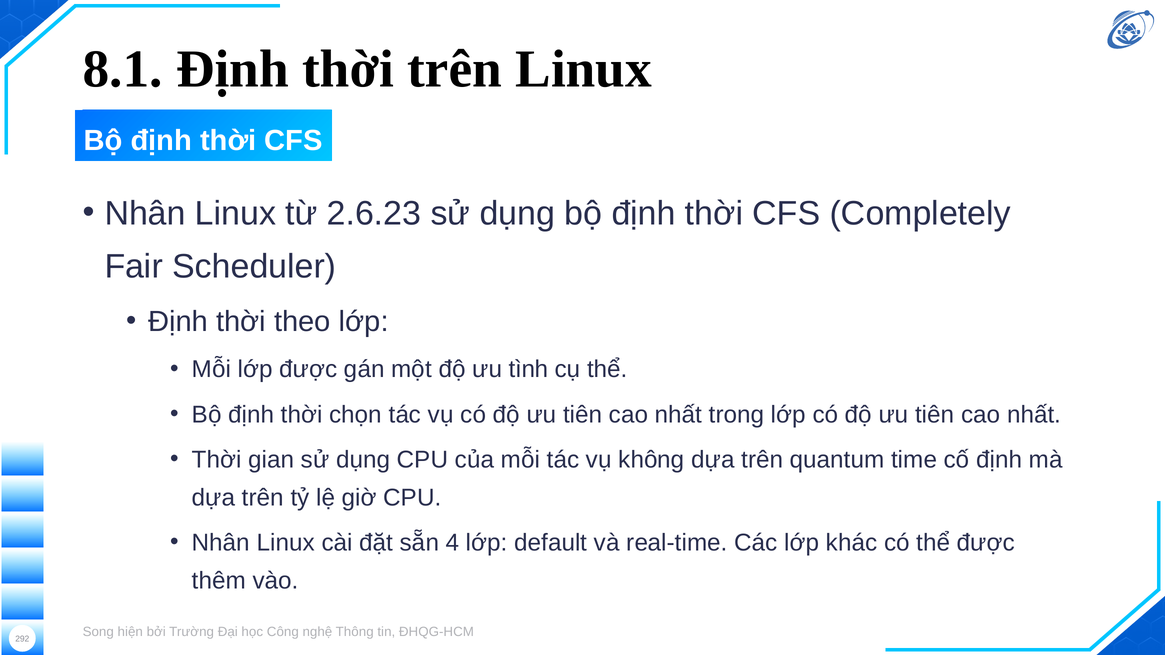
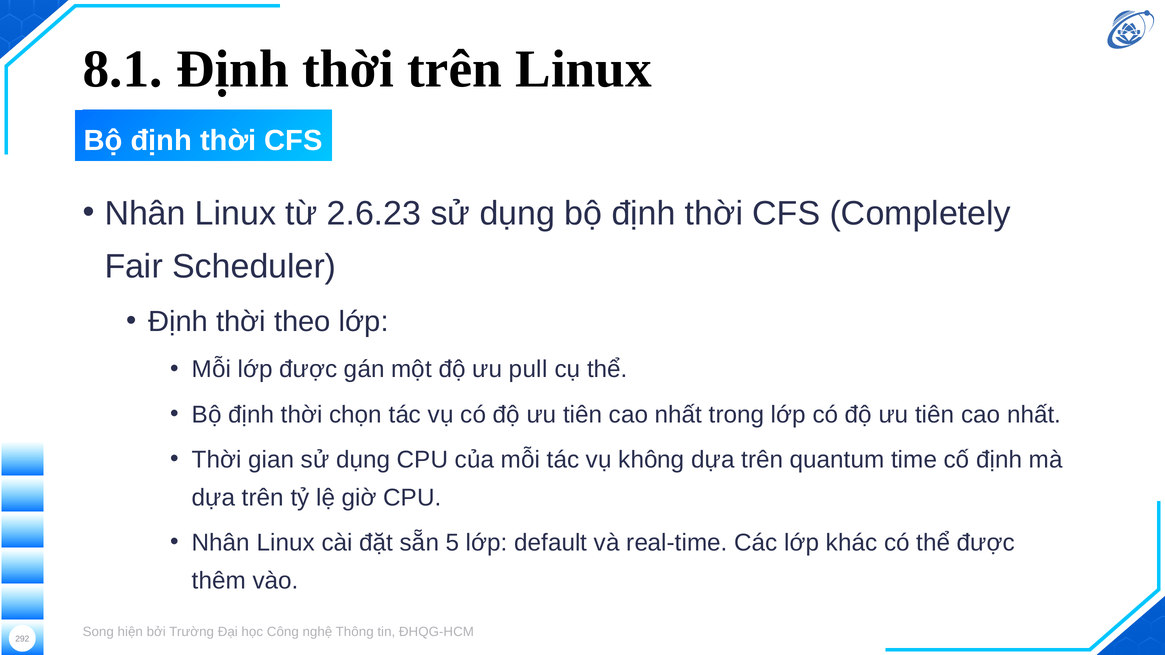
tình: tình -> pull (528, 370)
4: 4 -> 5 (452, 543)
